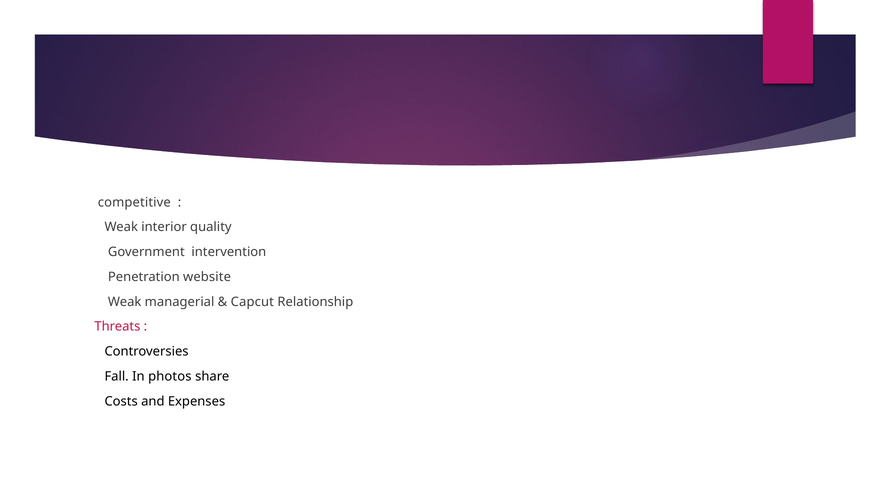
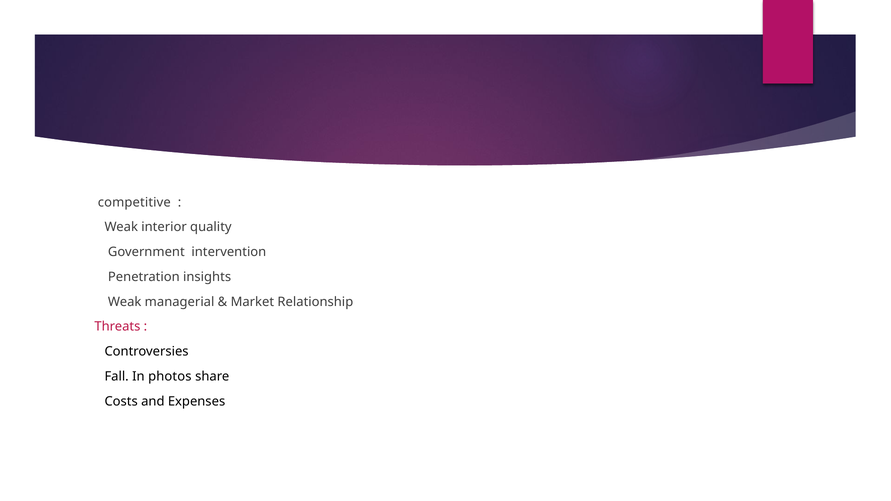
website: website -> insights (207, 277)
Capcut: Capcut -> Market (252, 302)
